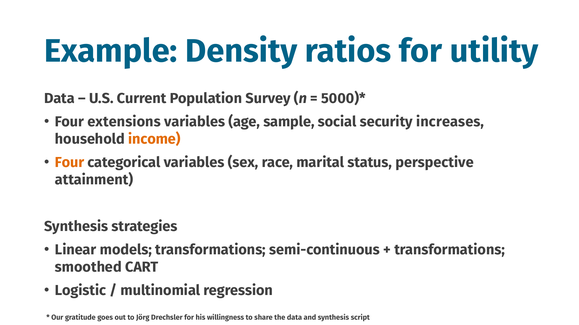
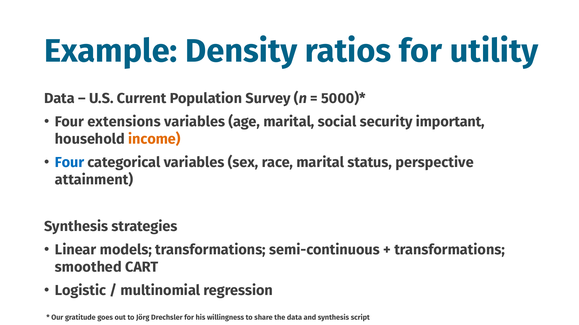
age sample: sample -> marital (289, 122)
increases: increases -> important (450, 122)
Four colour: orange -> blue (70, 163)
